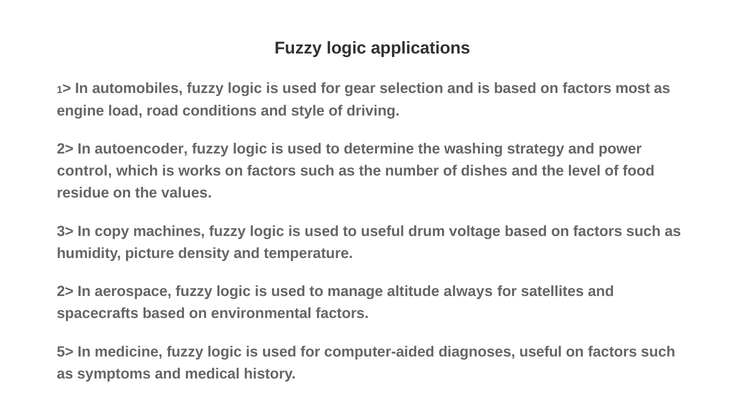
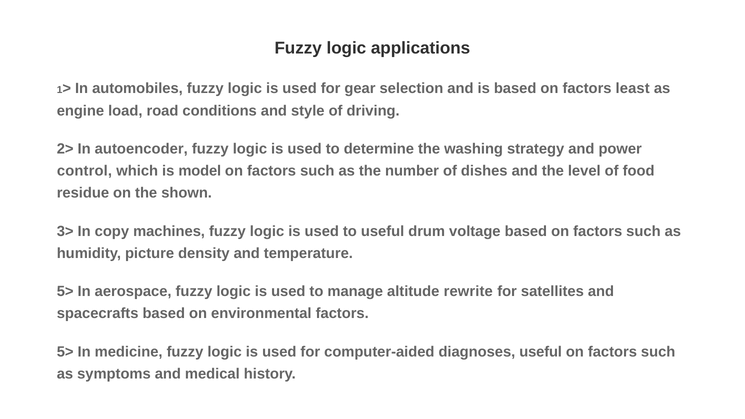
most: most -> least (633, 89)
works: works -> model (200, 171)
values: values -> shown (187, 193)
2>: 2> -> 5> (65, 291)
always: always -> rewrite (468, 291)
